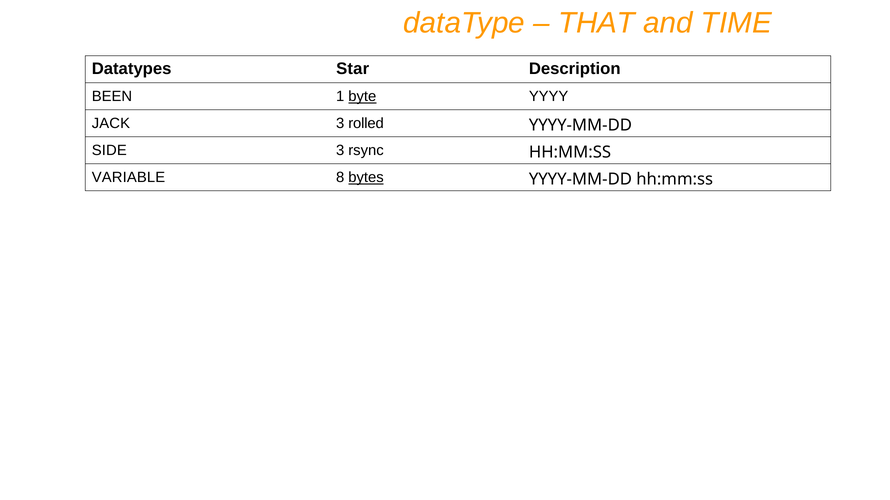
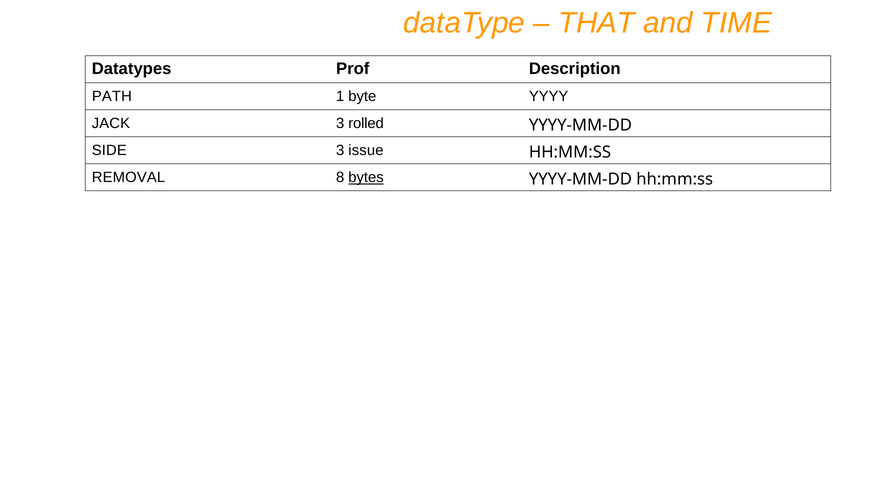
Star: Star -> Prof (353, 69)
BEEN: BEEN -> PATH (112, 97)
byte underline: present -> none (362, 97)
rsync: rsync -> issue (366, 151)
VARIABLE: VARIABLE -> REMOVAL (129, 178)
